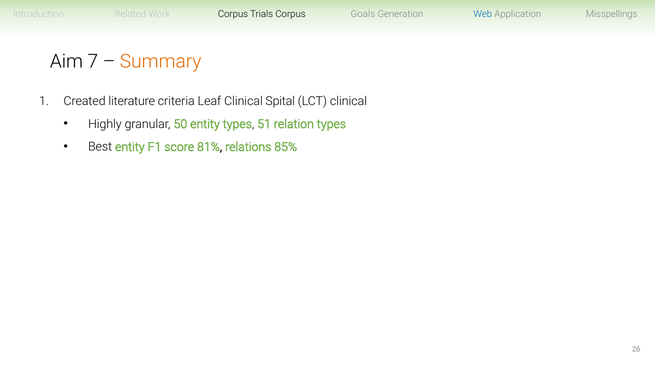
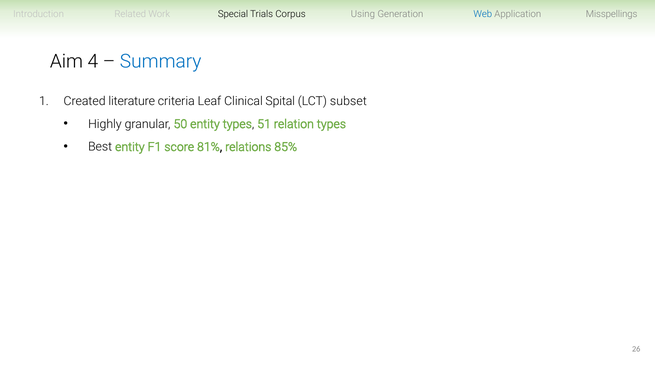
Work Corpus: Corpus -> Special (233, 14)
Goals: Goals -> Using (363, 14)
7: 7 -> 4 (93, 62)
Summary colour: orange -> blue (161, 62)
LCT clinical: clinical -> subset (348, 101)
